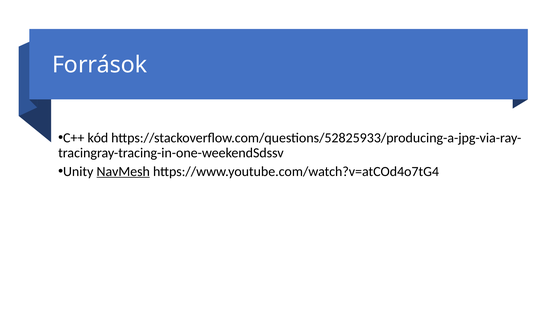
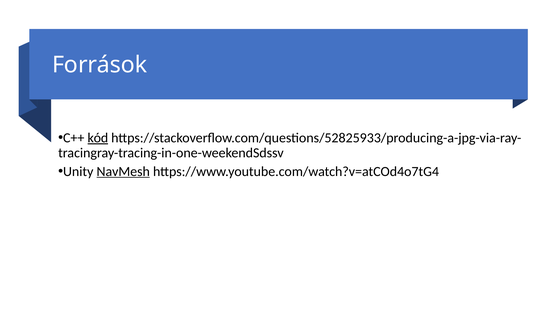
kód underline: none -> present (98, 138)
